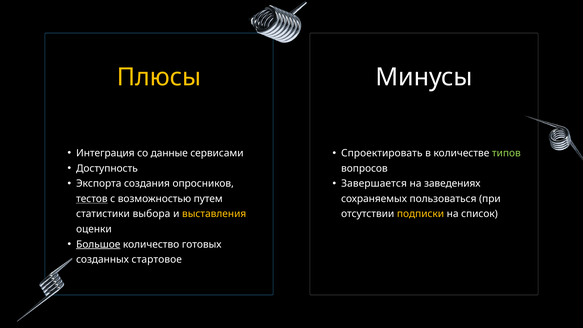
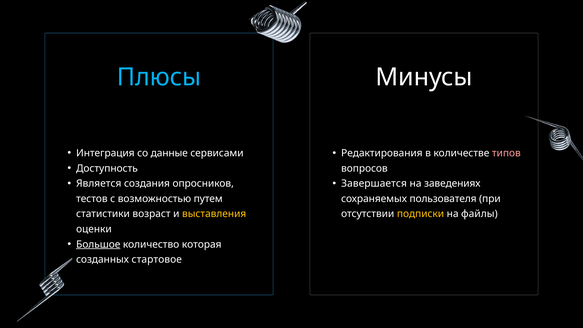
Плюсы colour: yellow -> light blue (159, 77)
Спроектировать: Спроектировать -> Редактирования (382, 153)
типов colour: light green -> pink (506, 153)
Экспорта: Экспорта -> Является (99, 184)
тестов underline: present -> none (92, 199)
пользоваться: пользоваться -> пользователя (443, 199)
выбора: выбора -> возраст (152, 214)
список: список -> файлы (479, 214)
готовых: готовых -> которая (202, 244)
